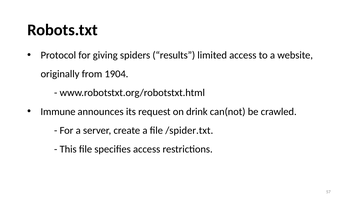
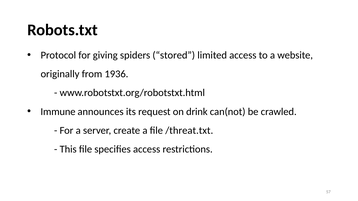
results: results -> stored (174, 55)
1904: 1904 -> 1936 (117, 74)
/spider.txt: /spider.txt -> /threat.txt (189, 131)
